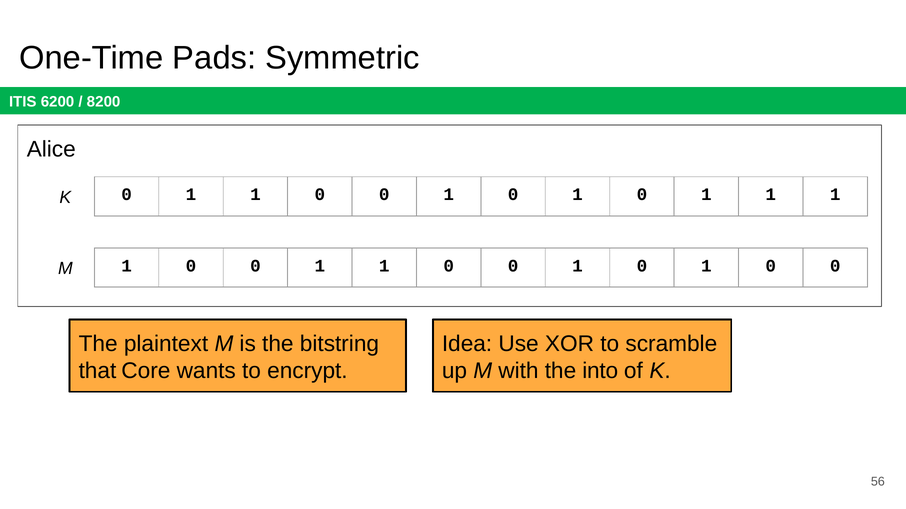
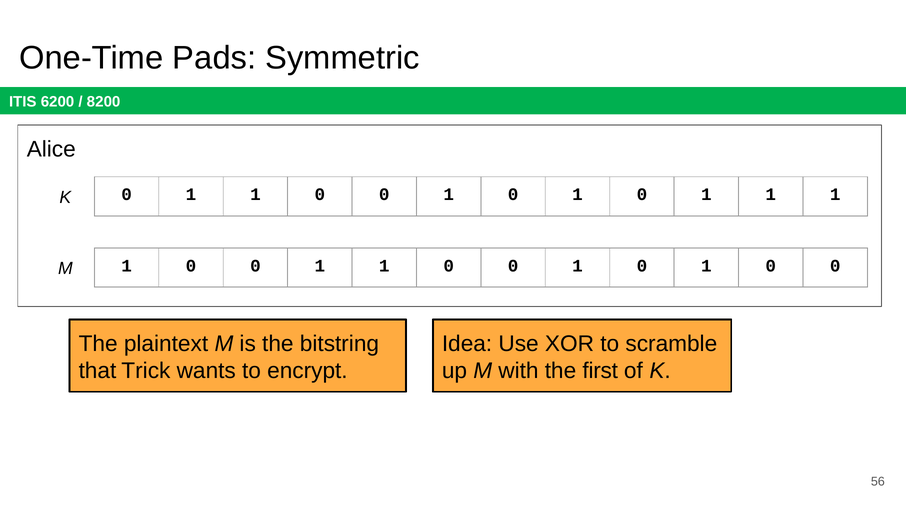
Core: Core -> Trick (146, 371)
into: into -> first (600, 371)
